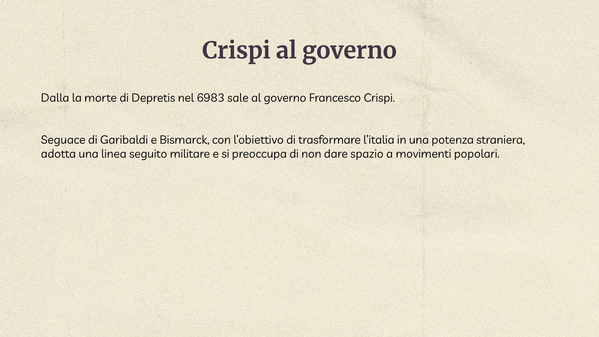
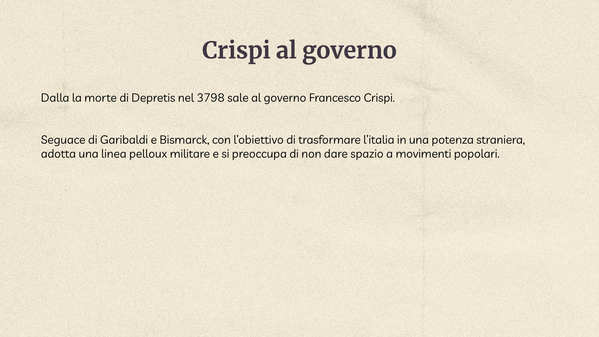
6983: 6983 -> 3798 (211, 98)
seguito: seguito -> pelloux (148, 154)
